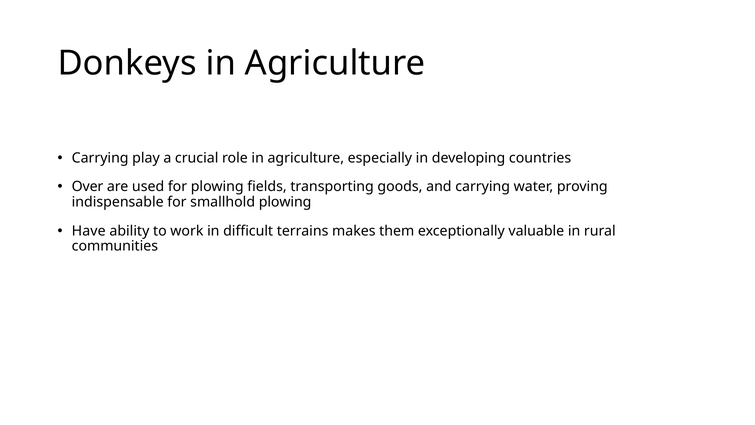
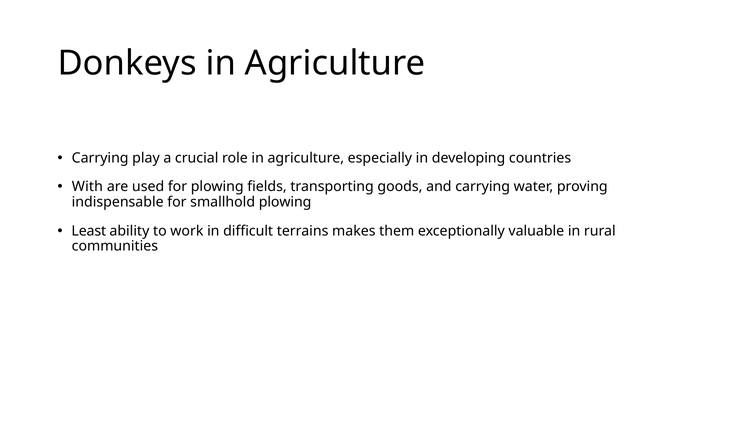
Over: Over -> With (87, 187)
Have: Have -> Least (89, 231)
